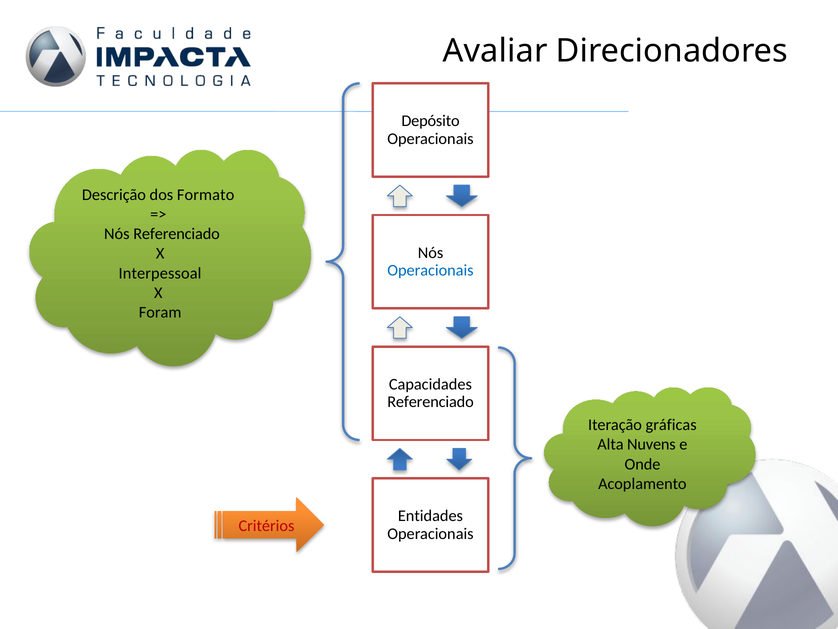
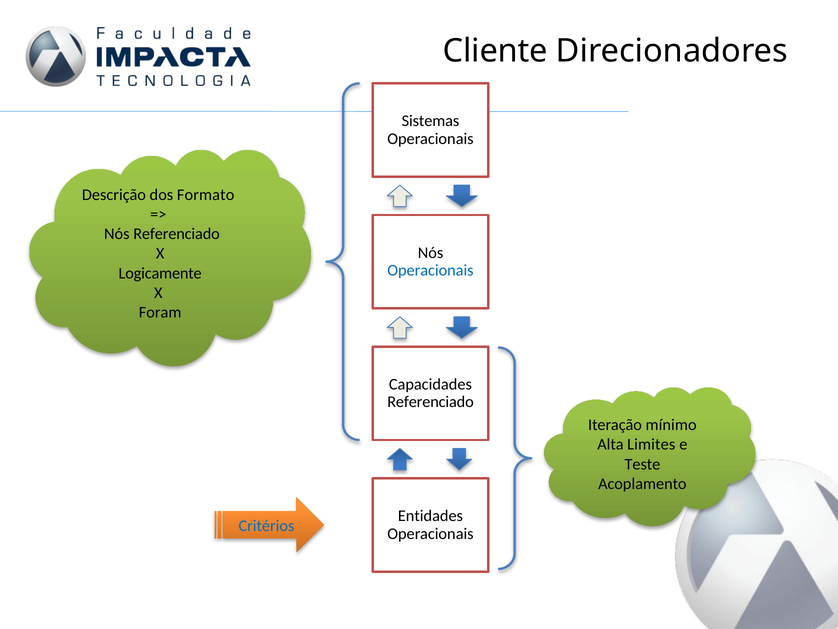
Avaliar: Avaliar -> Cliente (495, 51)
Depósito: Depósito -> Sistemas (430, 121)
Interpessoal: Interpessoal -> Logicamente (160, 273)
gráficas: gráficas -> mínimo (671, 425)
Nuvens: Nuvens -> Limites (651, 444)
Onde: Onde -> Teste (642, 464)
Critérios colour: red -> blue (266, 525)
